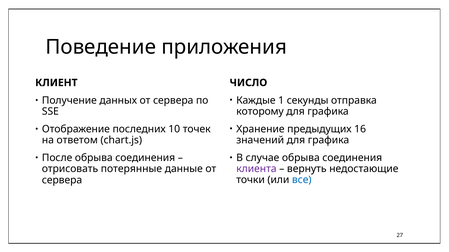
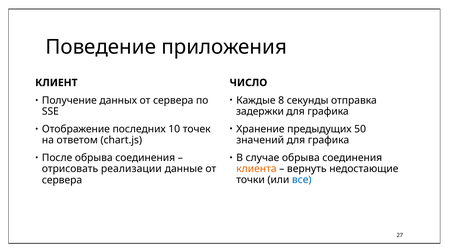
1: 1 -> 8 (281, 101)
которому: которому -> задержки (260, 112)
16: 16 -> 50 (360, 129)
клиента colour: purple -> orange (256, 169)
потерянные: потерянные -> реализации (131, 169)
